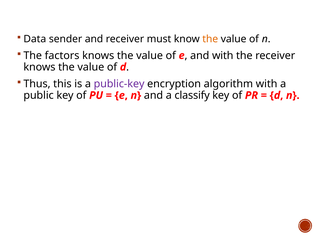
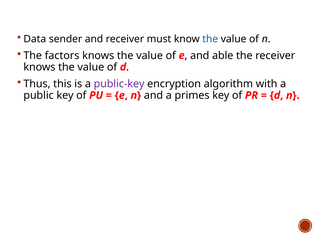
the colour: orange -> blue (210, 39)
and with: with -> able (223, 55)
classify: classify -> primes (192, 95)
